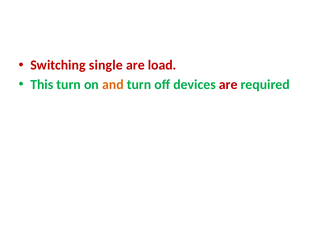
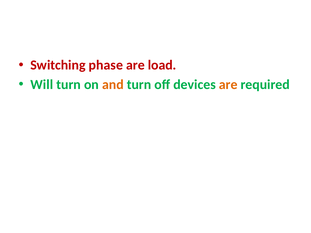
single: single -> phase (106, 65)
This: This -> Will (42, 85)
are colour: red -> orange (228, 85)
